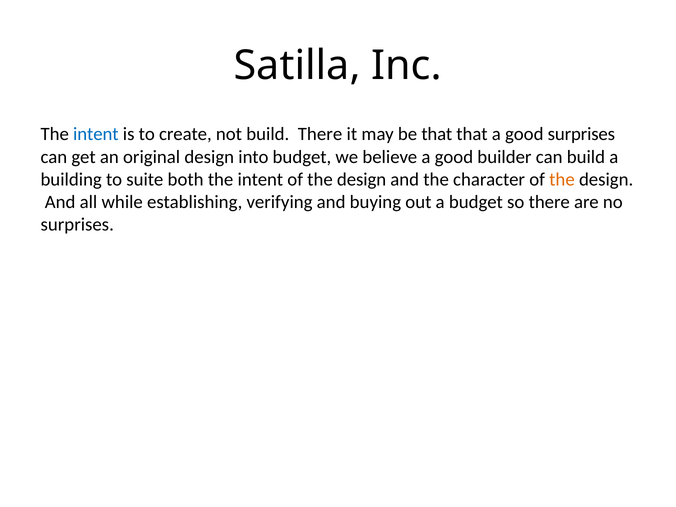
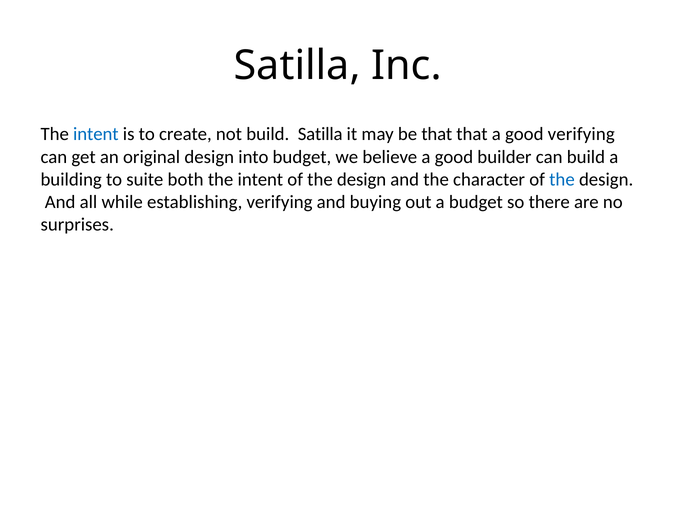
build There: There -> Satilla (320, 134)
good surprises: surprises -> verifying (581, 134)
the colour: orange -> blue (562, 179)
